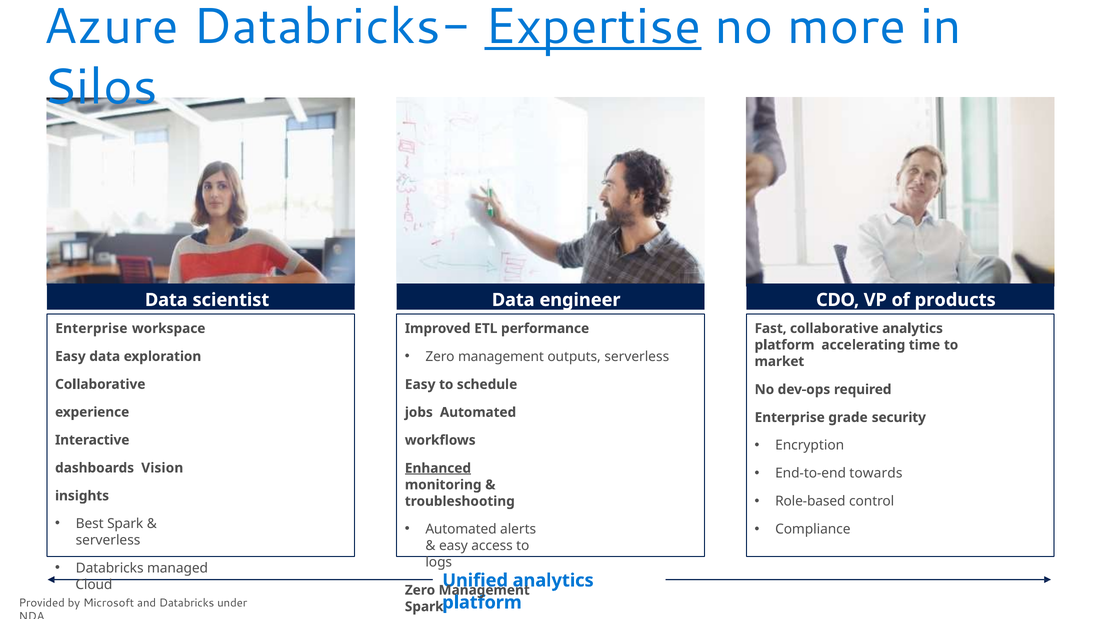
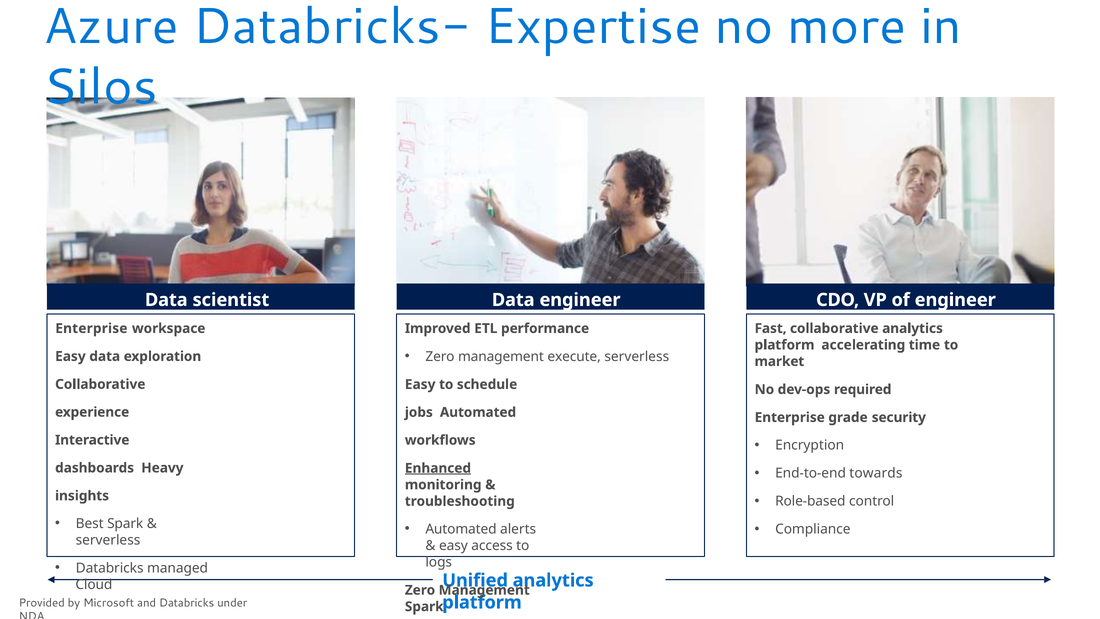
Expertise underline: present -> none (593, 27)
of products: products -> engineer (955, 300)
outputs: outputs -> execute (574, 356)
Vision: Vision -> Heavy (162, 468)
